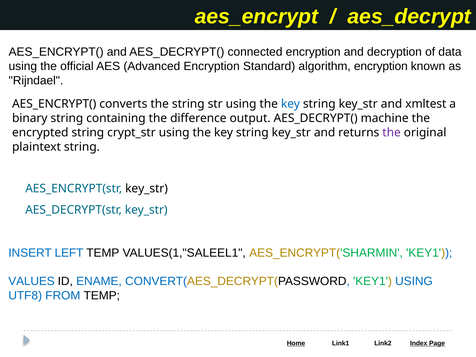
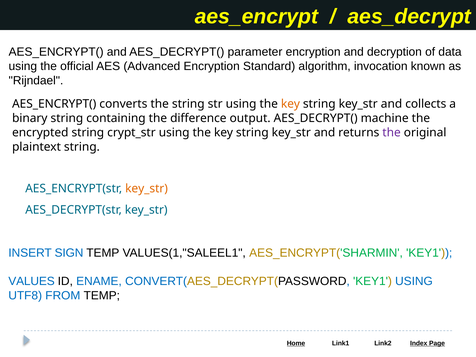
connected: connected -> parameter (255, 52)
algorithm encryption: encryption -> invocation (381, 66)
key colour: blue -> orange (290, 104)
xmltest: xmltest -> collects (426, 104)
key_str colour: black -> orange (147, 188)
LEFT: LEFT -> SIGN (69, 253)
